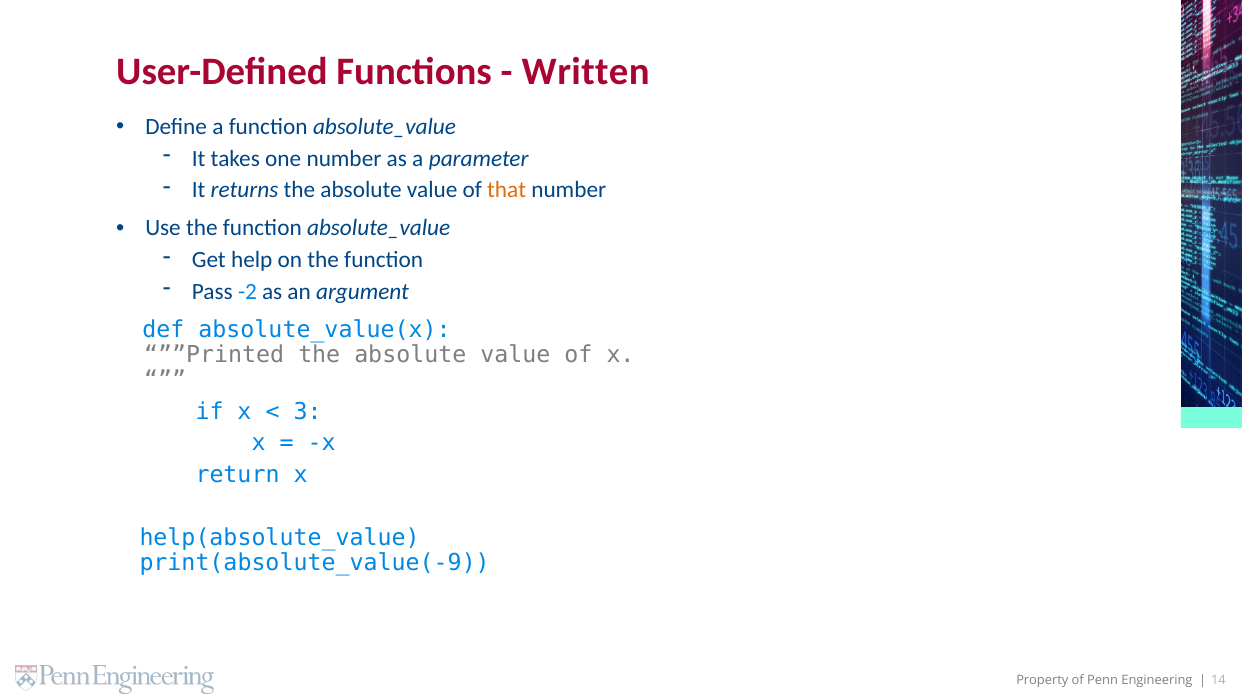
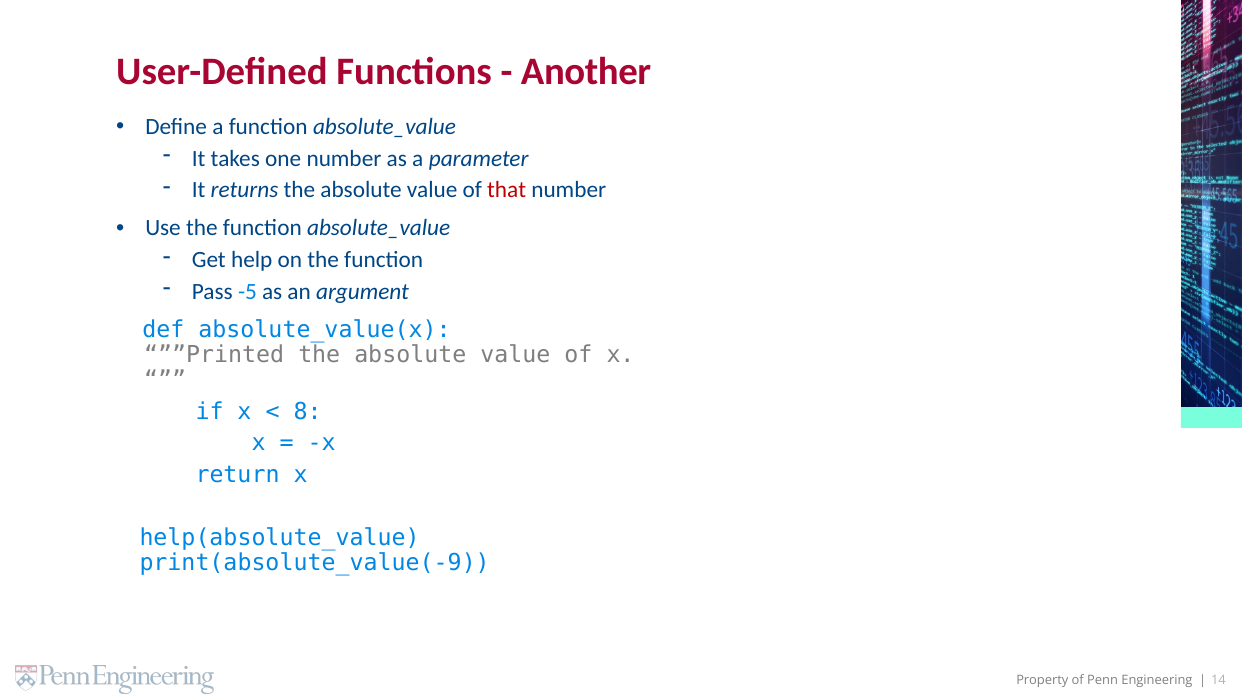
Written: Written -> Another (586, 71)
that colour: orange -> red (507, 190)
-2: -2 -> -5 (247, 291)
3: 3 -> 8 (308, 411)
